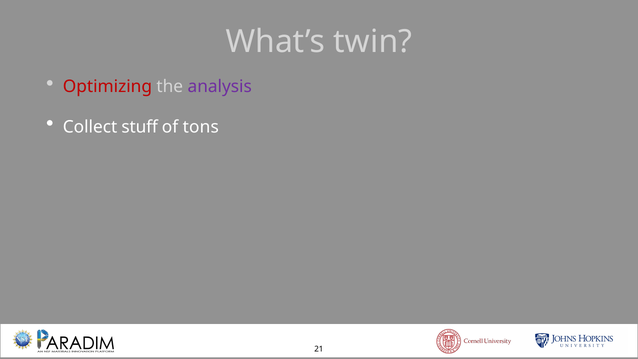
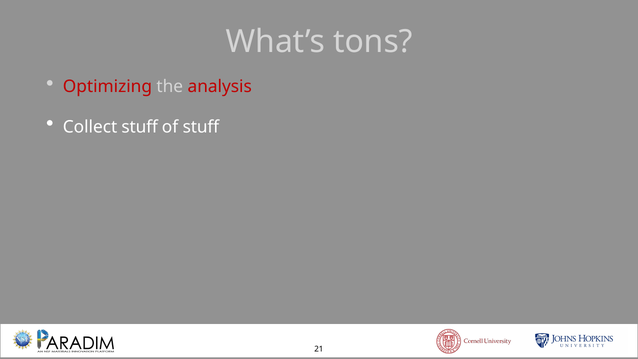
twin: twin -> tons (373, 41)
analysis colour: purple -> red (220, 87)
of tons: tons -> stuff (201, 127)
